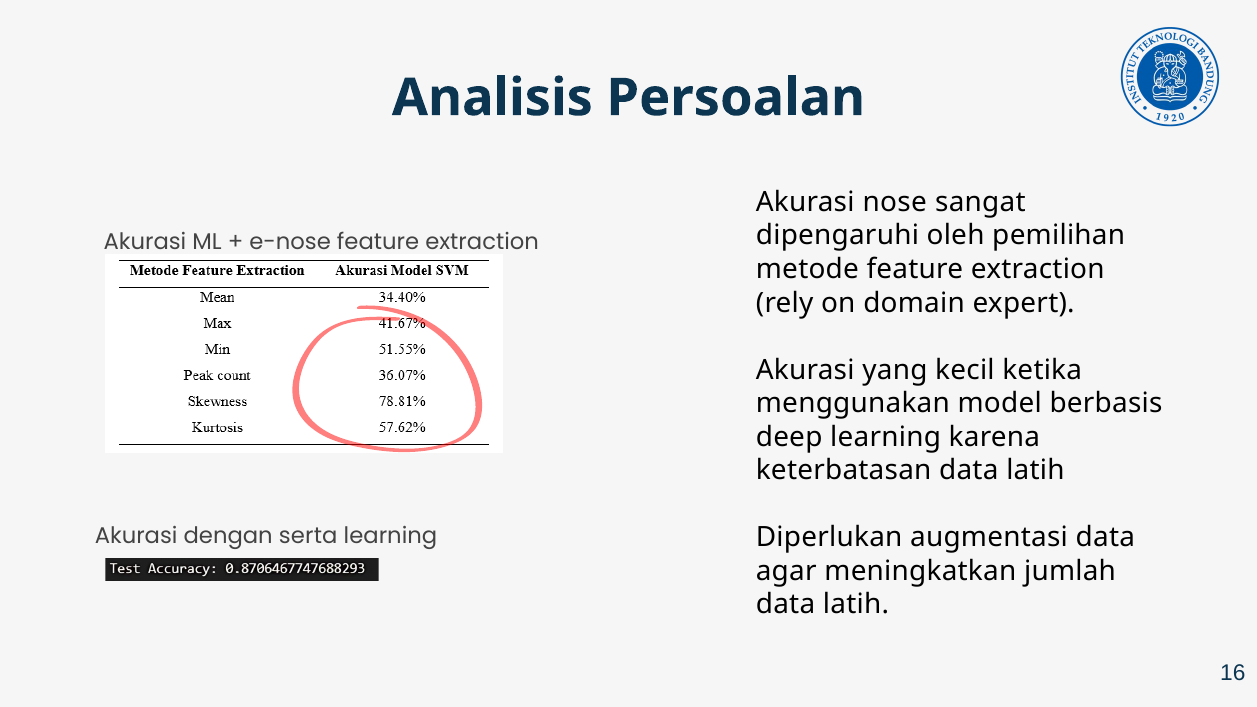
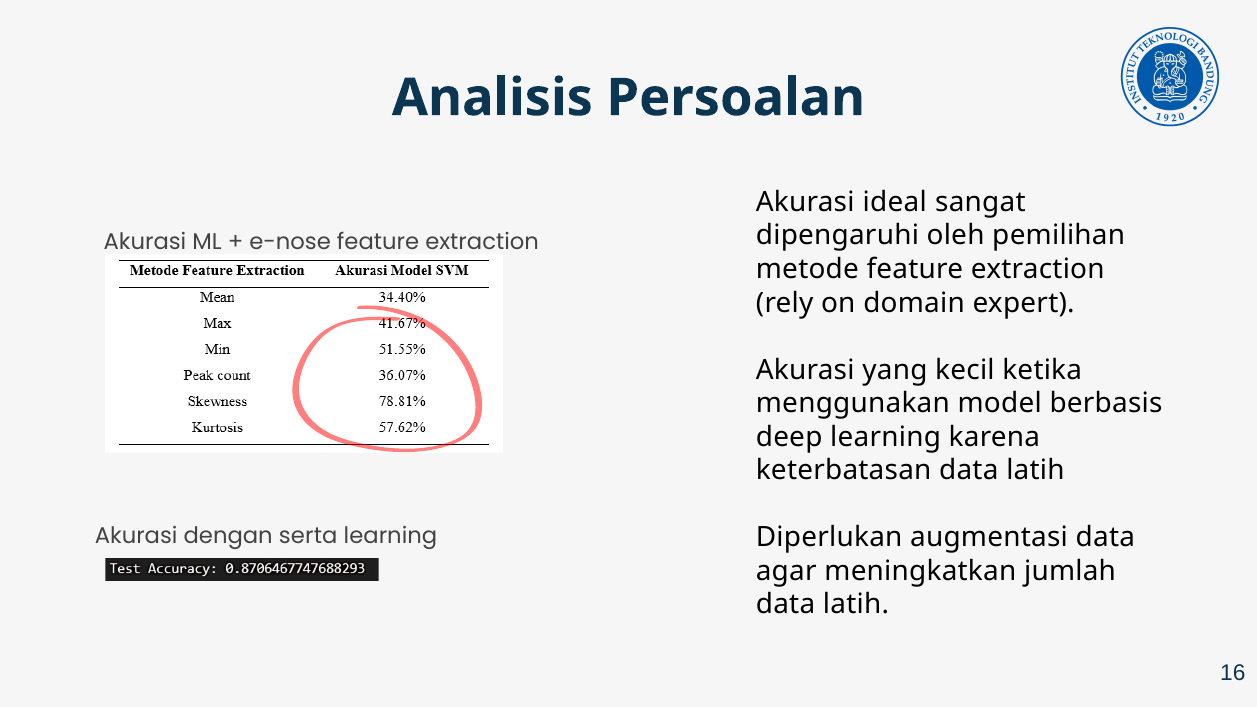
nose: nose -> ideal (895, 202)
